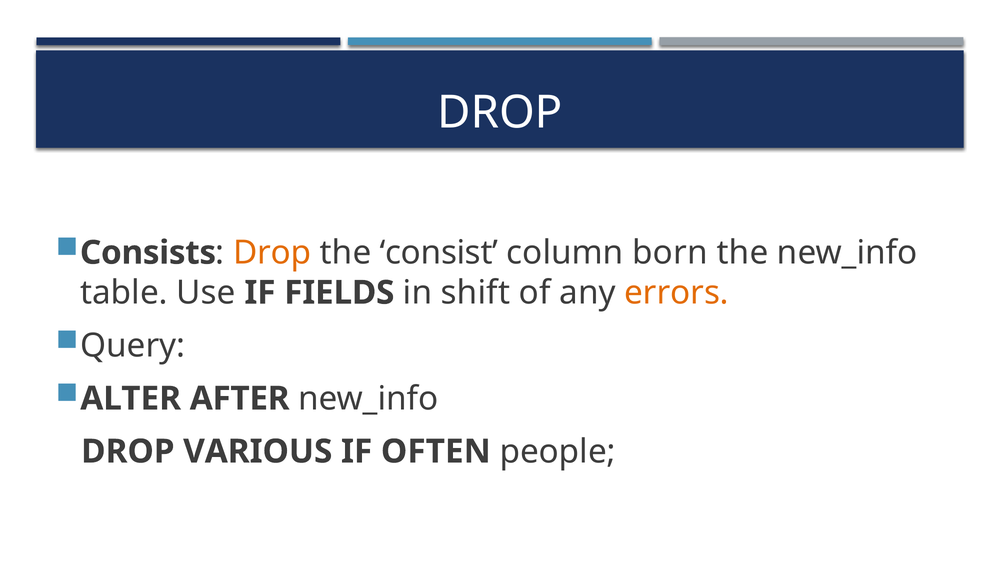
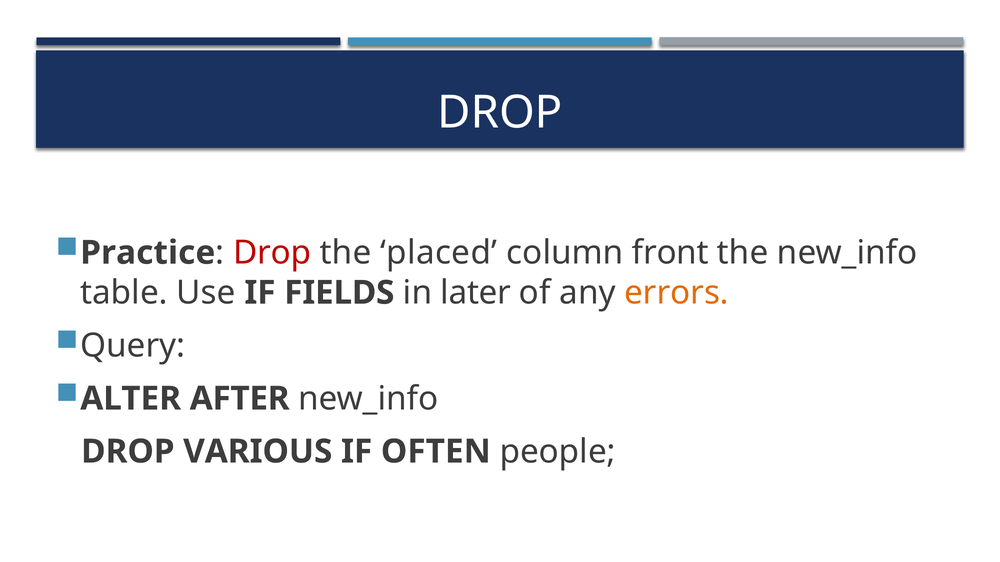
Consists: Consists -> Practice (148, 253)
Drop colour: orange -> red (272, 253)
consist: consist -> placed (439, 253)
born: born -> front (670, 253)
shift: shift -> later (476, 293)
